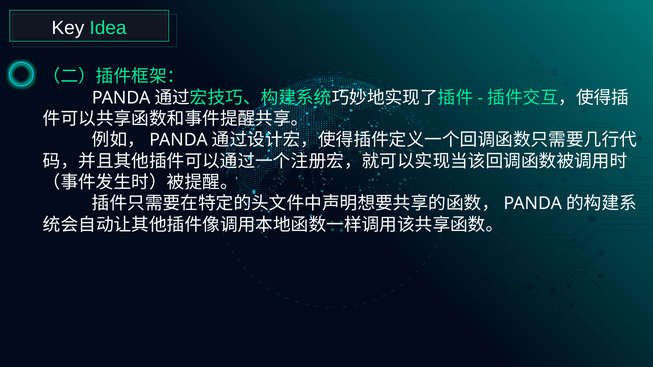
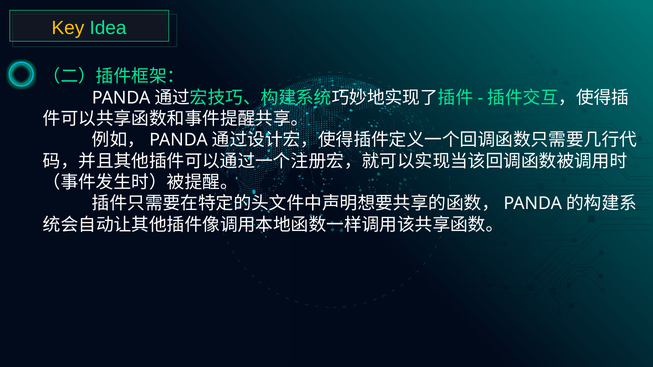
Key colour: white -> yellow (68, 28)
